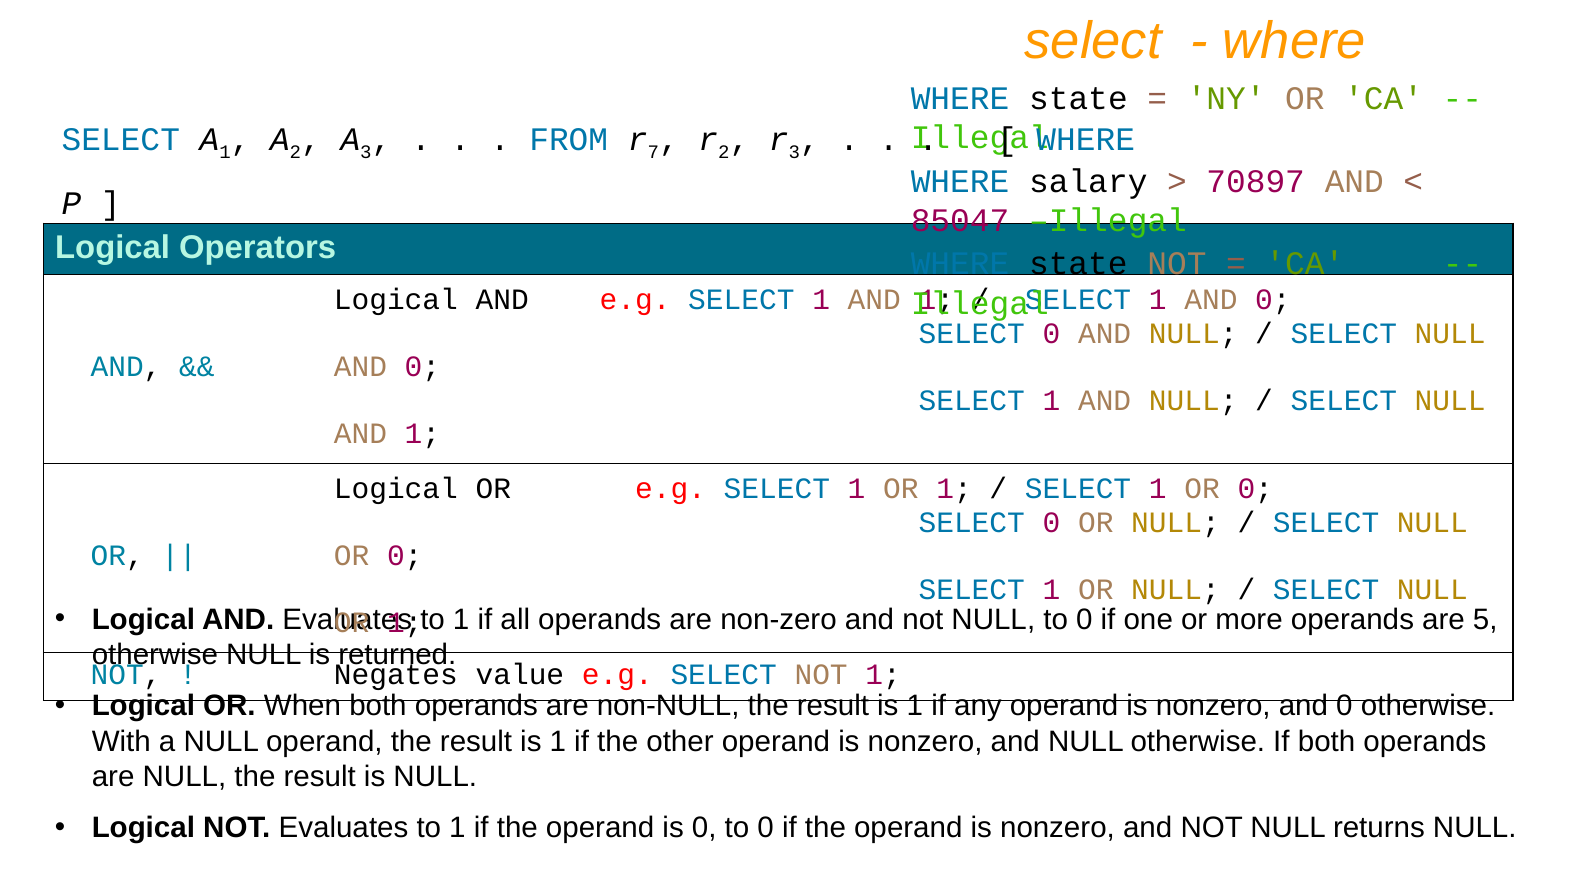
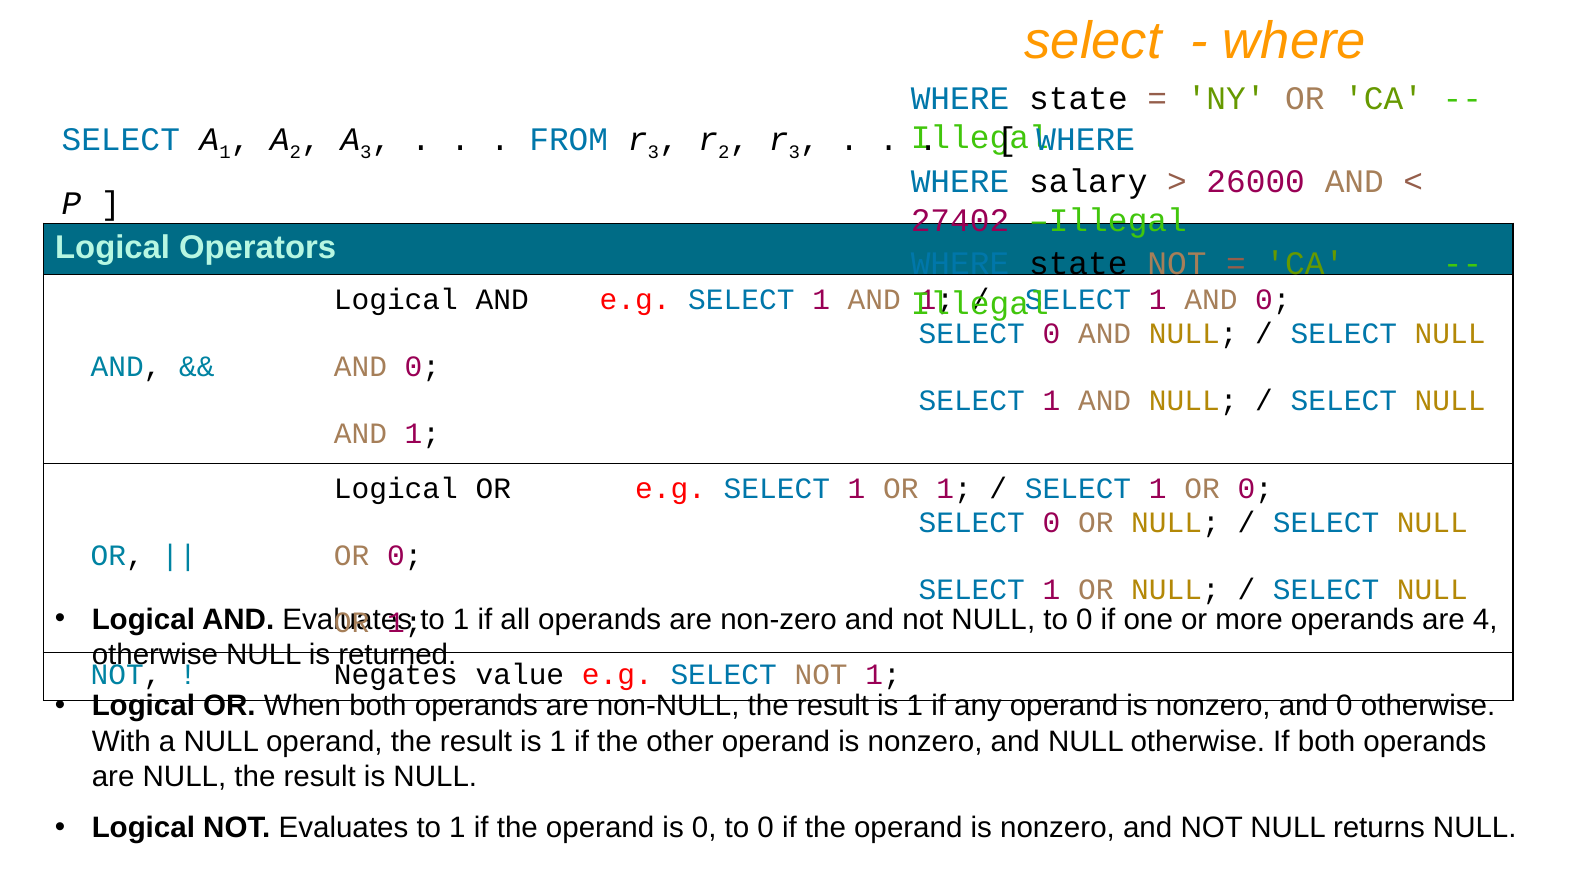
7: 7 -> 3 (653, 152)
70897: 70897 -> 26000 (1256, 181)
85047: 85047 -> 27402 (960, 221)
5: 5 -> 4 (1485, 619)
